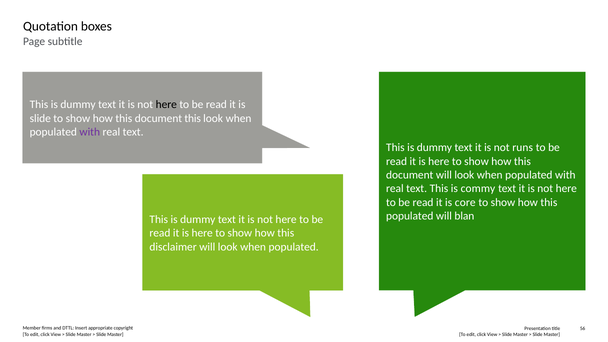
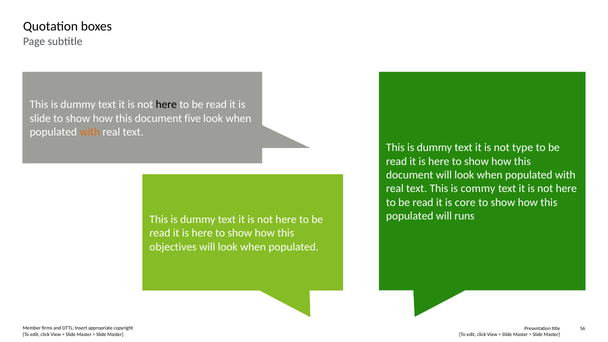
document this: this -> five (193, 118)
with colour: purple -> orange (90, 132)
runs: runs -> type (523, 148)
blan: blan -> runs (464, 216)
disclaimer: disclaimer -> objectives (173, 247)
